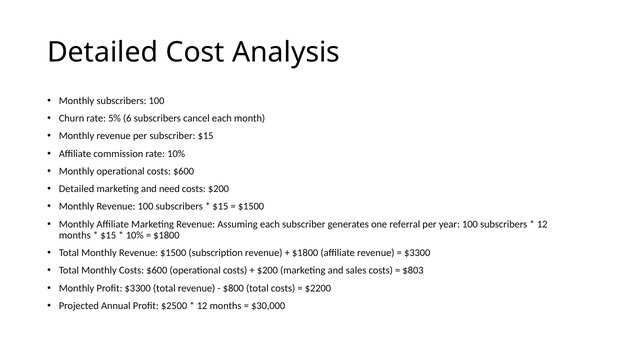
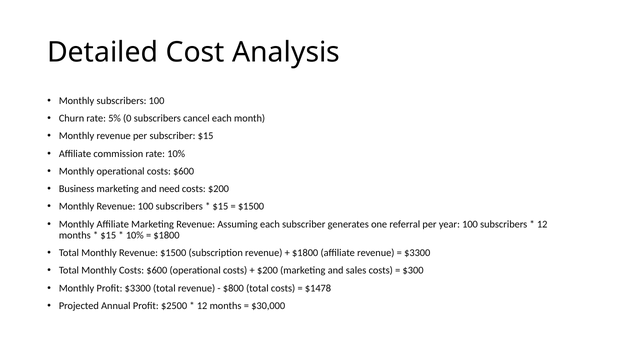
6: 6 -> 0 (127, 118)
Detailed: Detailed -> Business (77, 189)
$803: $803 -> $300 (413, 270)
$2200: $2200 -> $1478 (318, 288)
